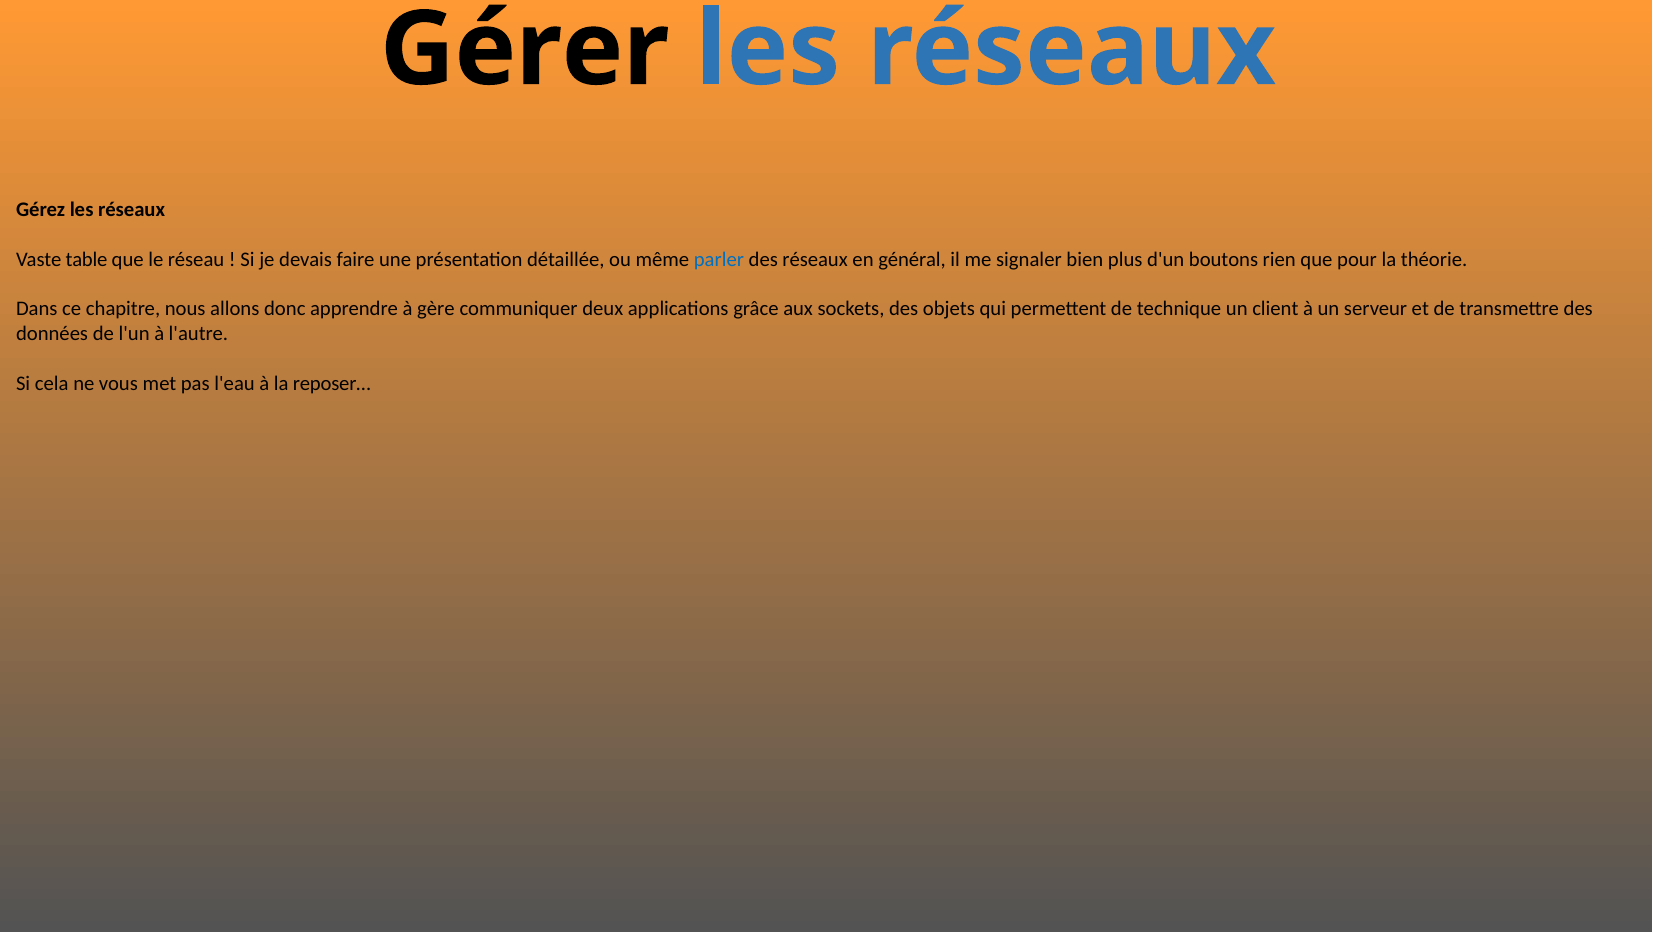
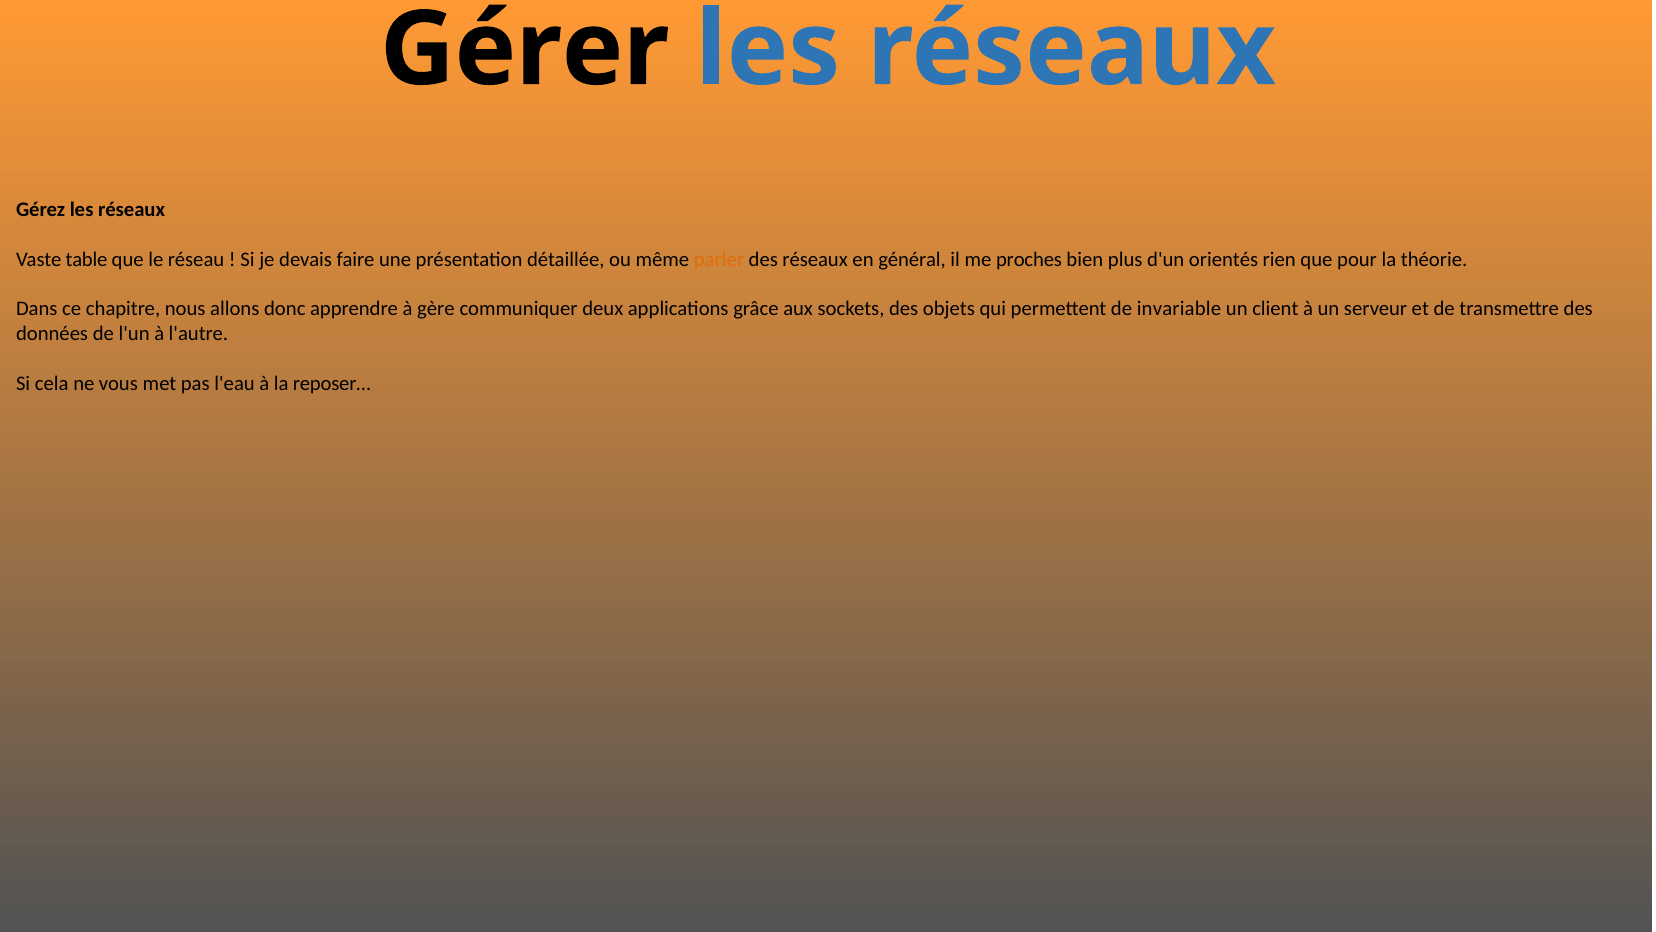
parler colour: blue -> orange (719, 259)
signaler: signaler -> proches (1029, 259)
boutons: boutons -> orientés (1224, 259)
technique: technique -> invariable (1179, 309)
